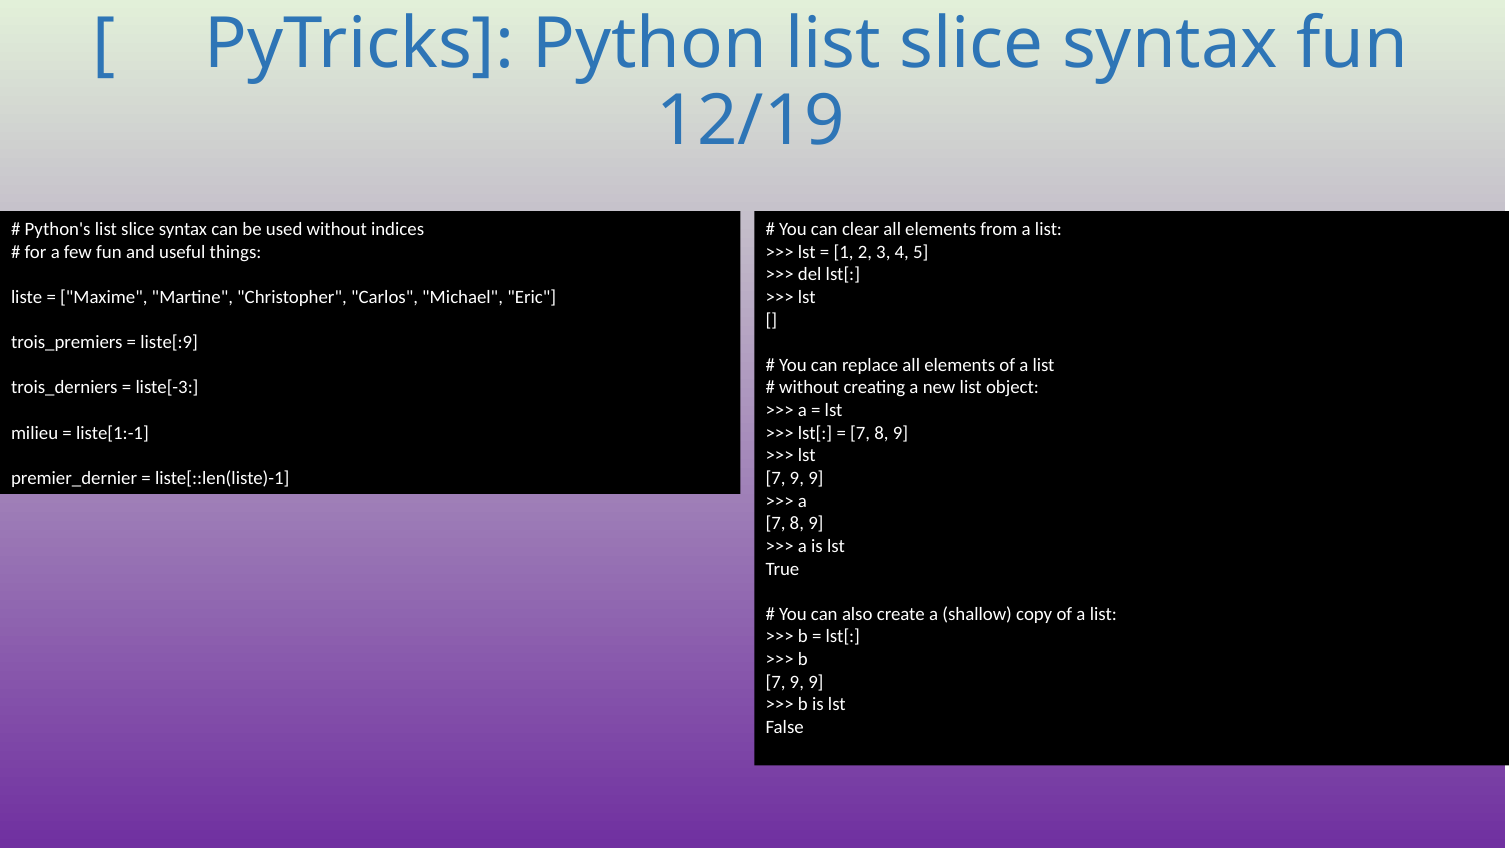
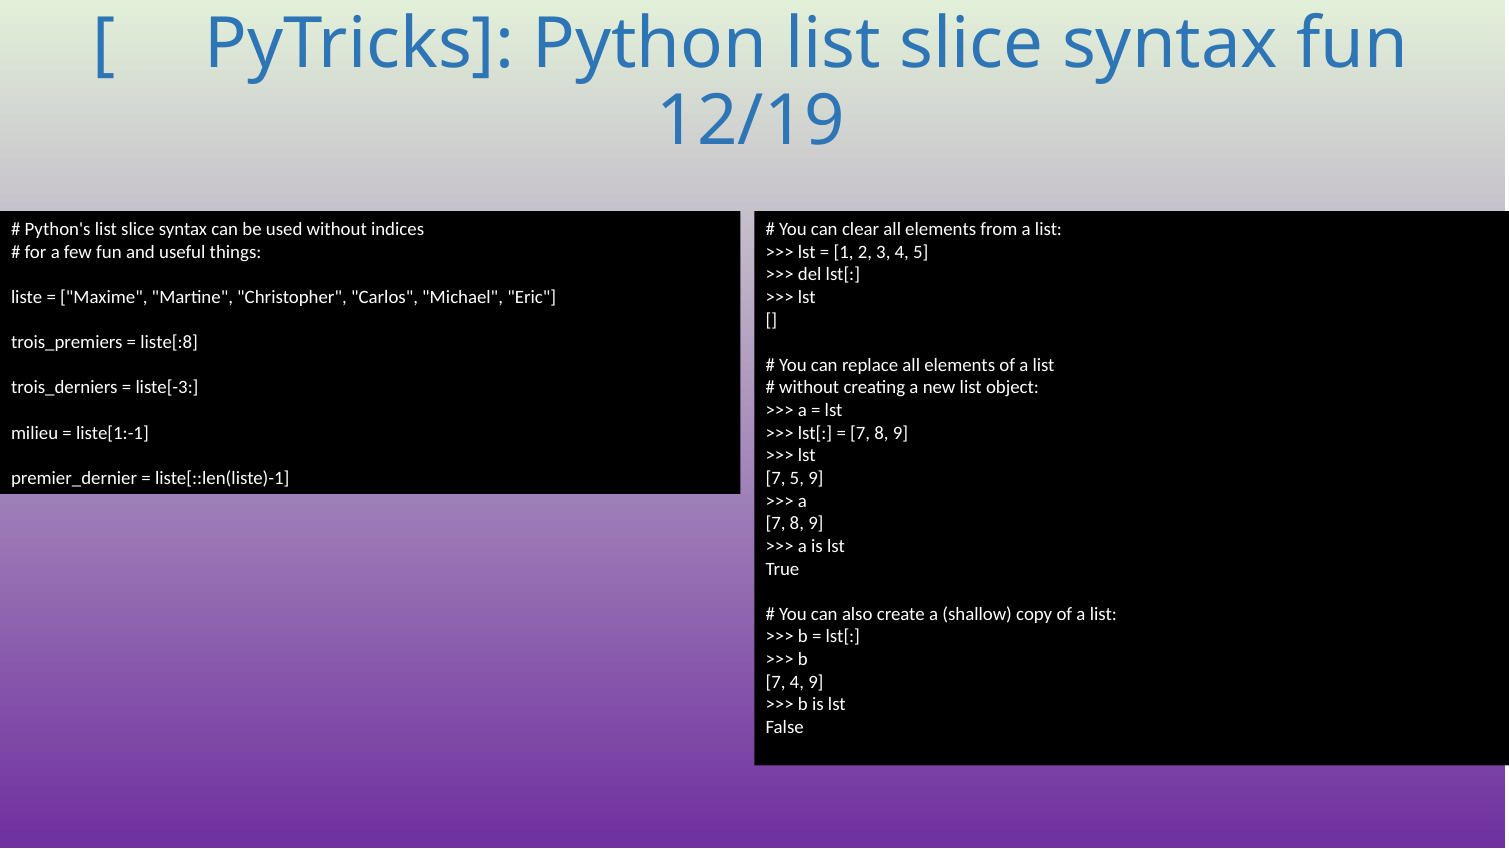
liste[:9: liste[:9 -> liste[:8 (169, 342)
9: 9 -> 5 (797, 478)
9: 9 -> 4 (797, 682)
